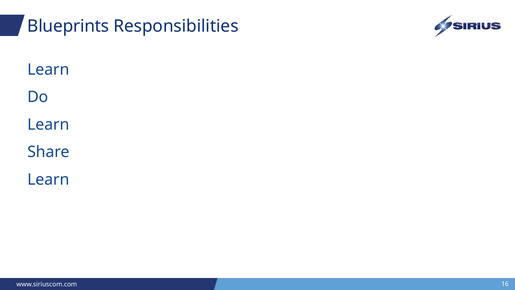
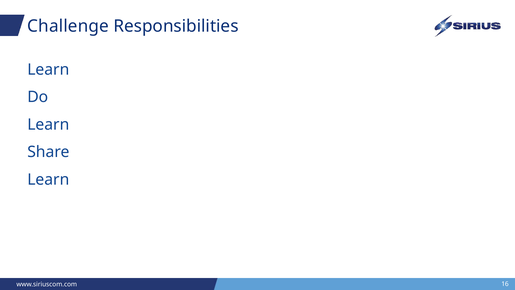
Blueprints: Blueprints -> Challenge (68, 26)
